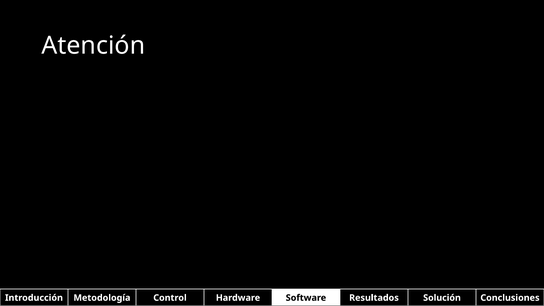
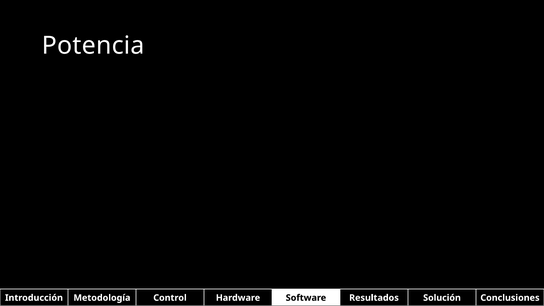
Atención: Atención -> Potencia (93, 46)
